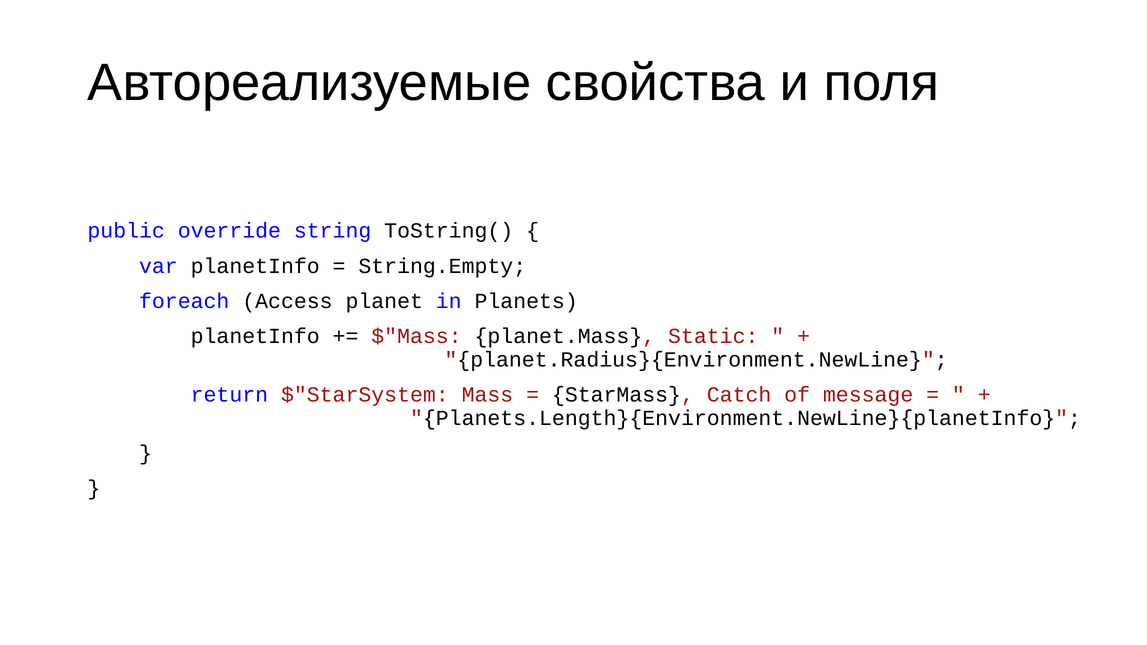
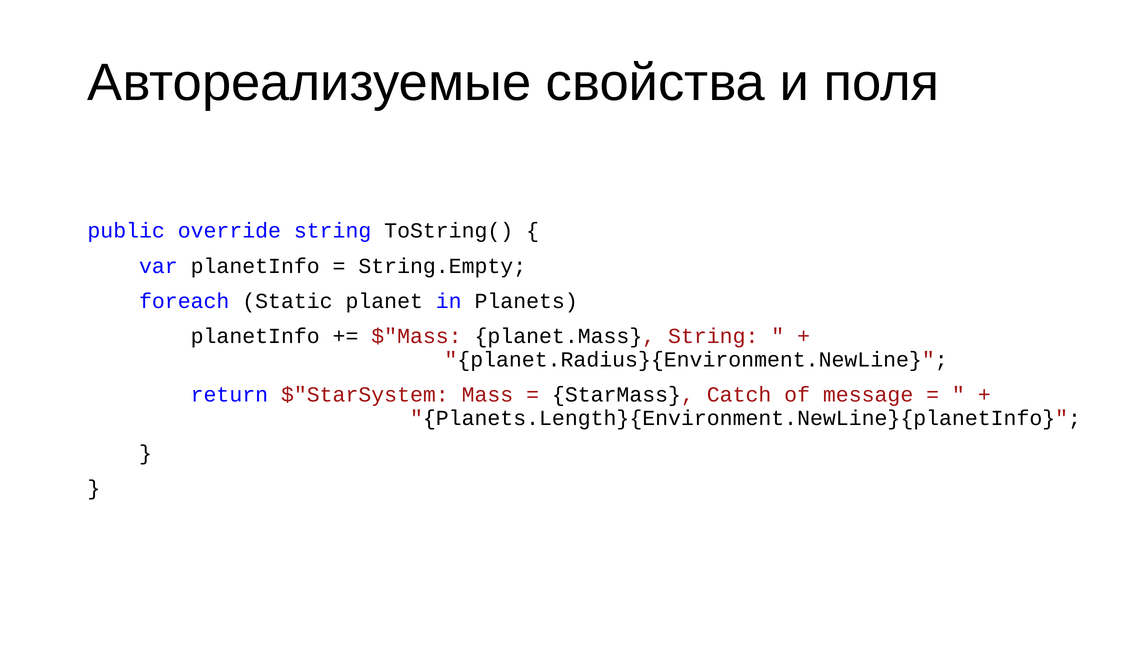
Access: Access -> Static (287, 301)
planet.Mass Static: Static -> String (713, 336)
